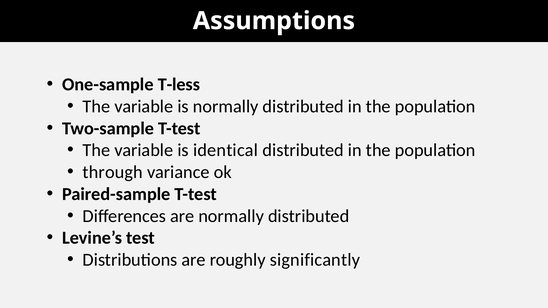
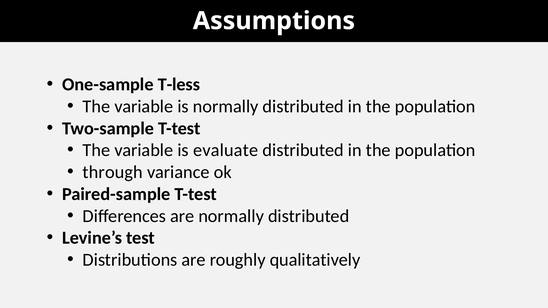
identical: identical -> evaluate (226, 150)
significantly: significantly -> qualitatively (315, 260)
